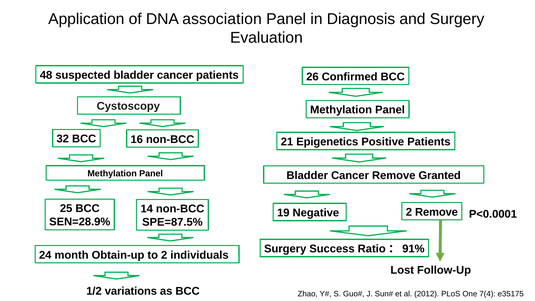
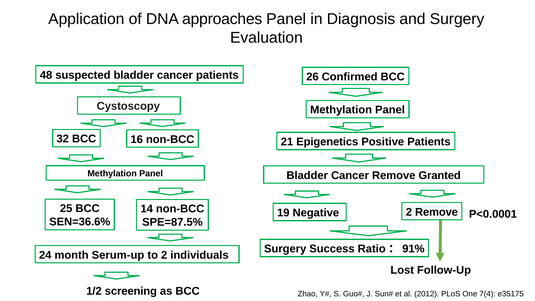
association: association -> approaches (222, 19)
SEN=28.9%: SEN=28.9% -> SEN=36.6% (80, 222)
Obtain-up: Obtain-up -> Serum-up (118, 255)
variations: variations -> screening (131, 291)
